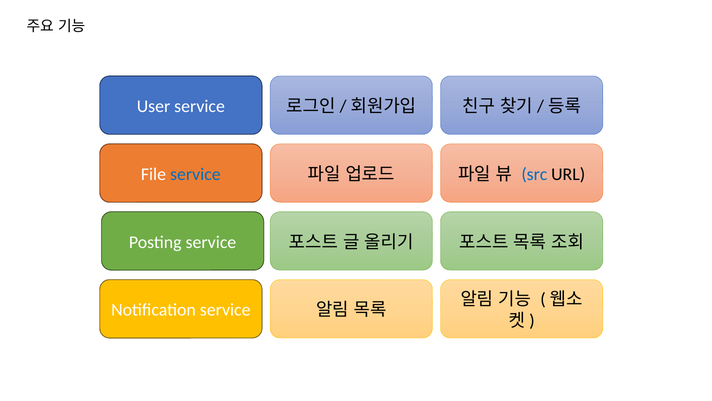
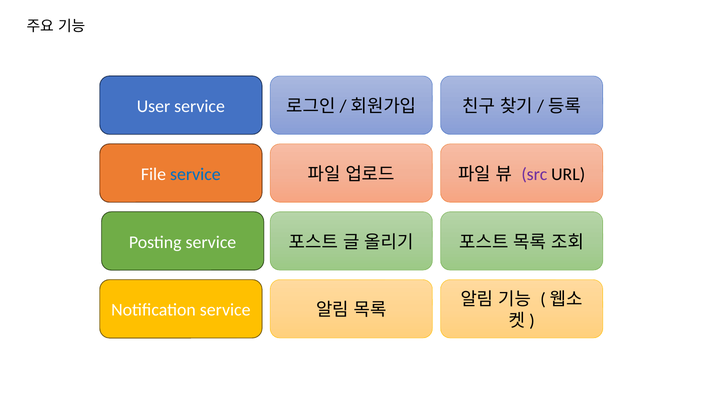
src colour: blue -> purple (534, 174)
